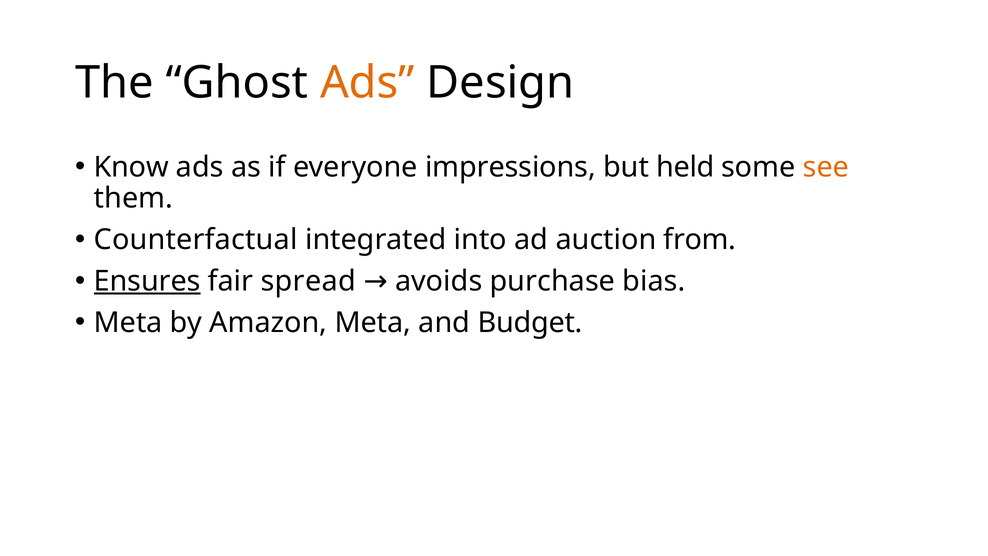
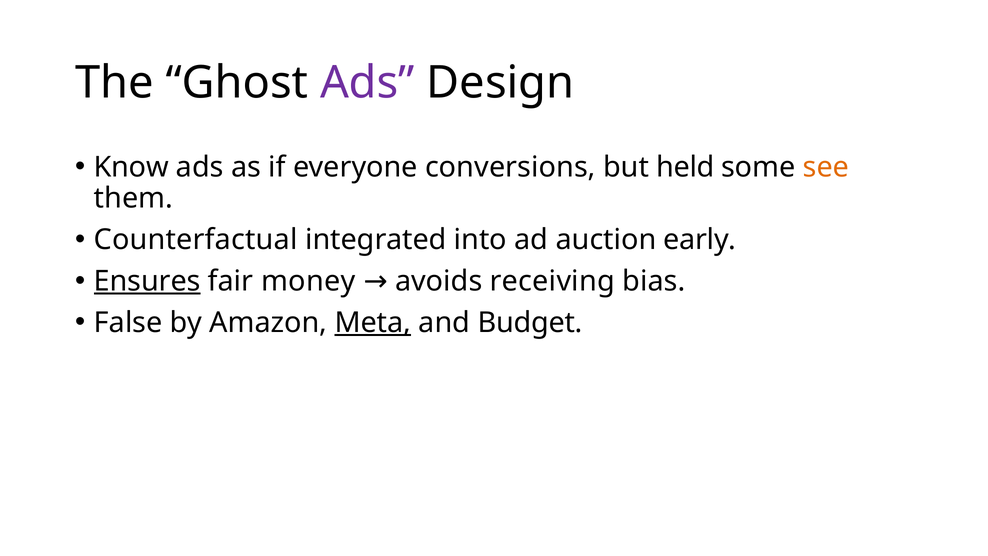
Ads colour: orange -> purple (367, 83)
impressions: impressions -> conversions (510, 167)
from: from -> early (700, 240)
spread: spread -> money (308, 281)
purchase: purchase -> receiving (552, 281)
Meta: Meta -> False (128, 322)
Meta underline: none -> present (373, 322)
